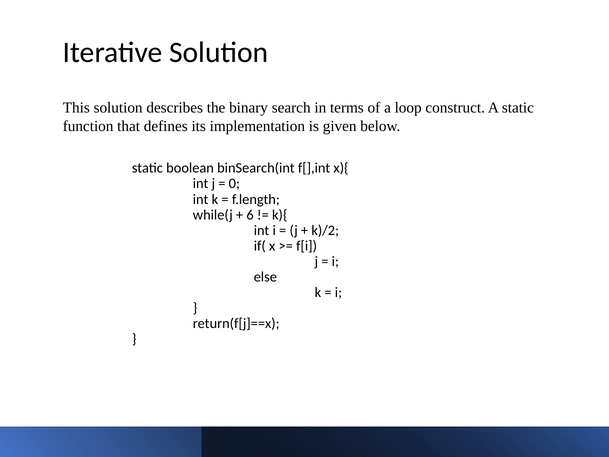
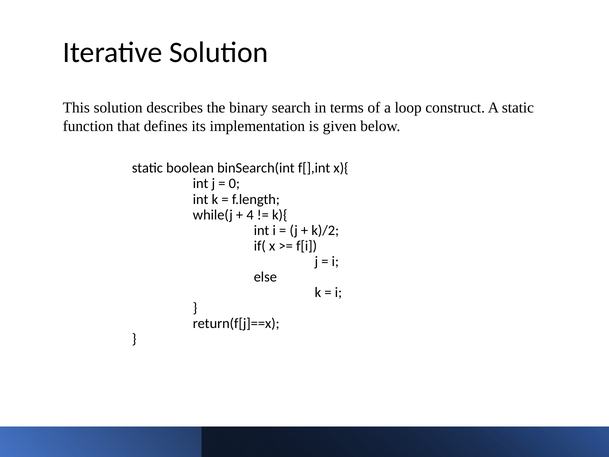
6: 6 -> 4 (250, 215)
